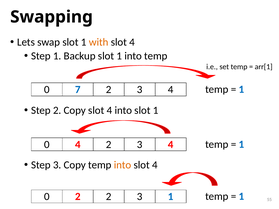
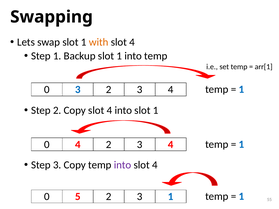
0 7: 7 -> 3 (78, 90)
into colour: orange -> purple (123, 165)
0 2: 2 -> 5 (78, 197)
